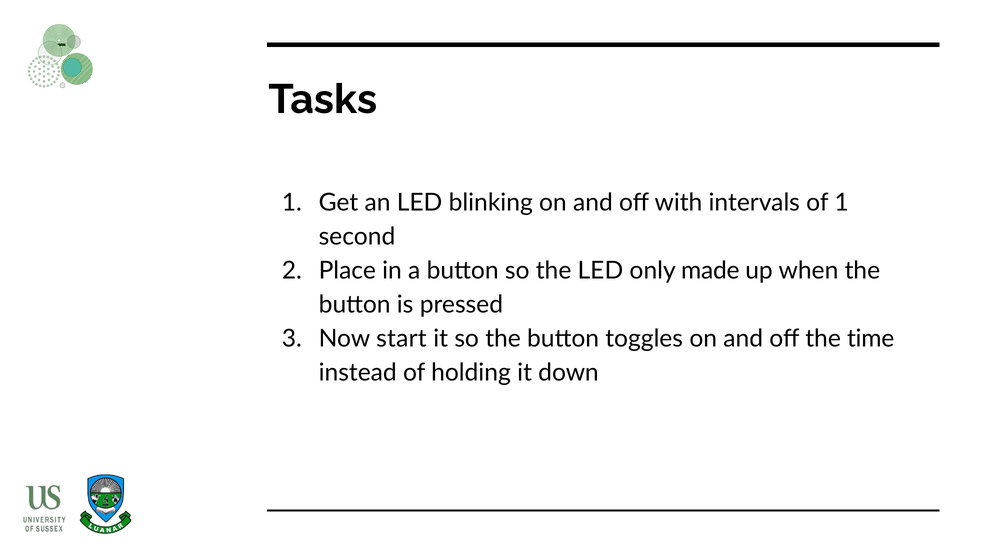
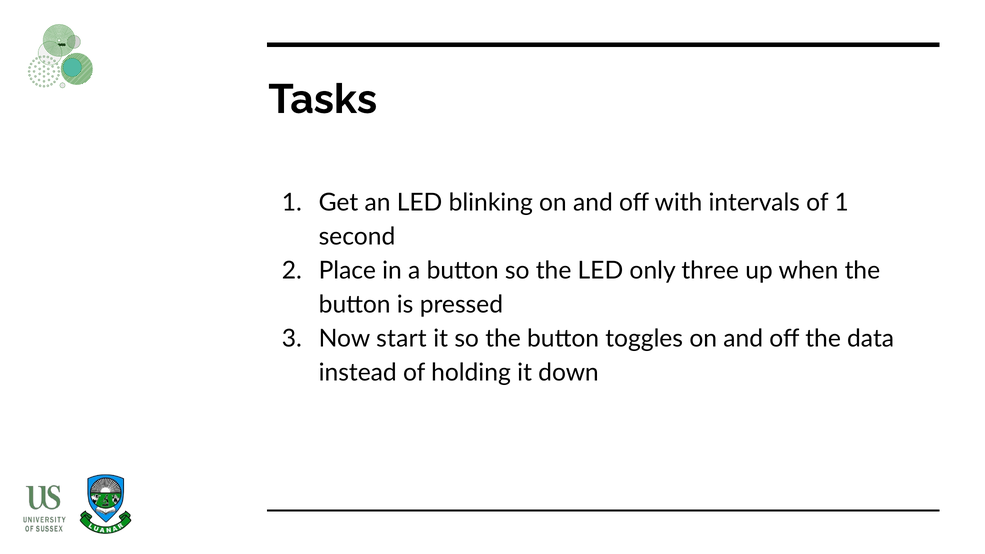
made: made -> three (710, 271)
time: time -> data (871, 339)
